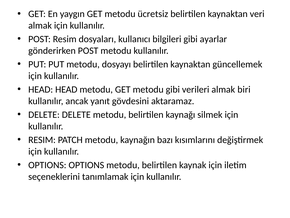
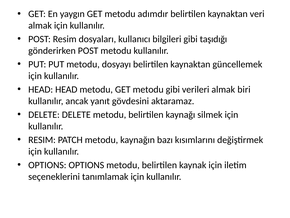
ücretsiz: ücretsiz -> adımdır (153, 14)
ayarlar: ayarlar -> taşıdığı (213, 39)
